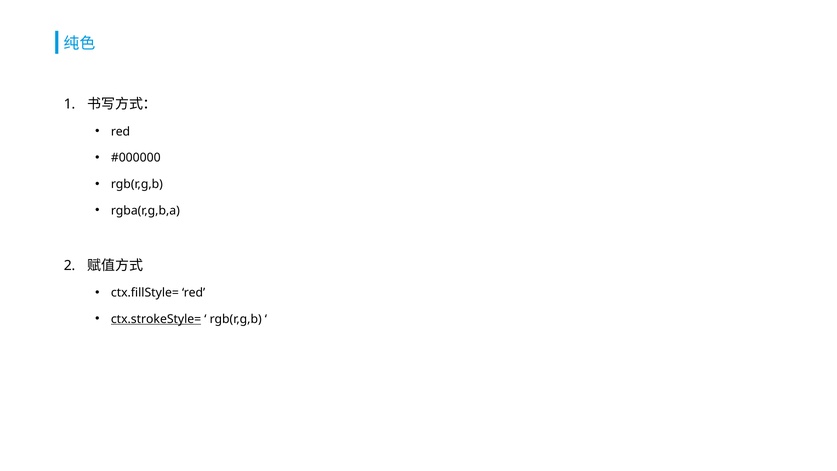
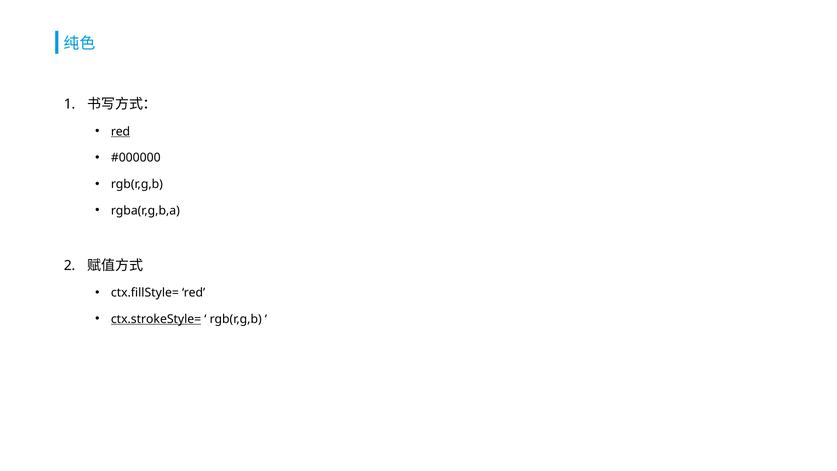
red underline: none -> present (121, 132)
